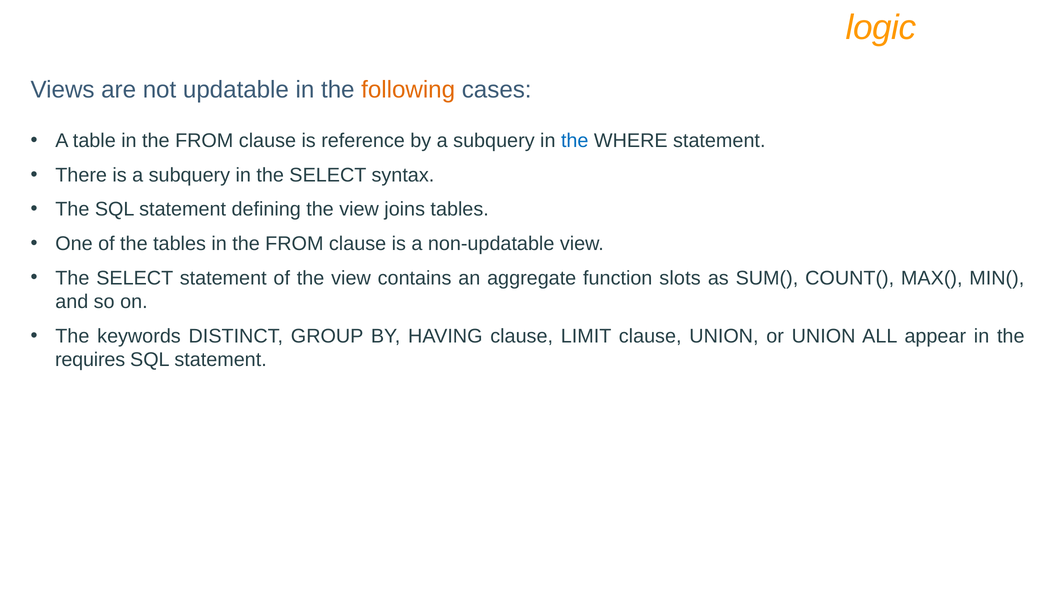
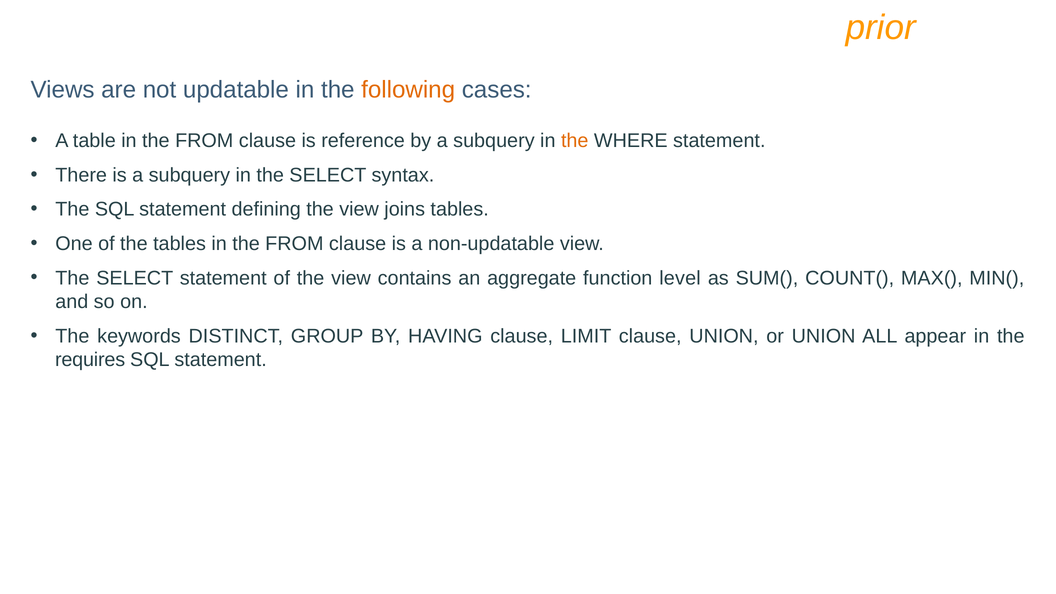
logic: logic -> prior (881, 27)
the colour: blue -> orange (575, 141)
slots: slots -> level (680, 278)
